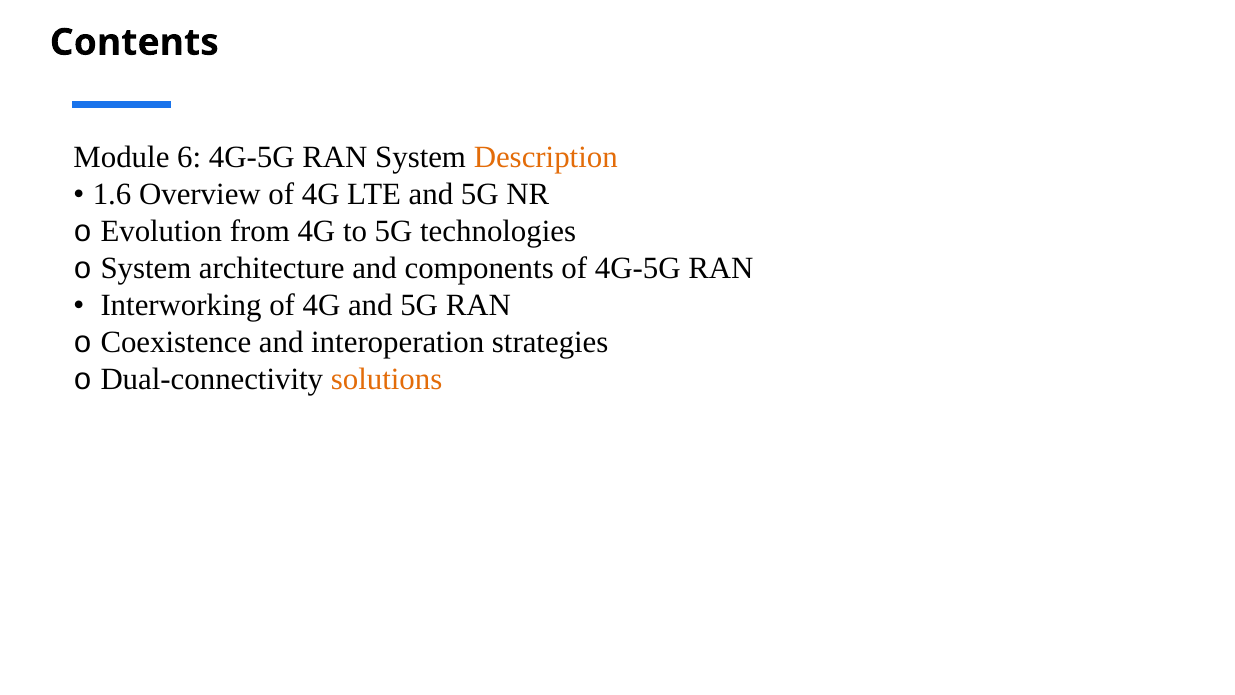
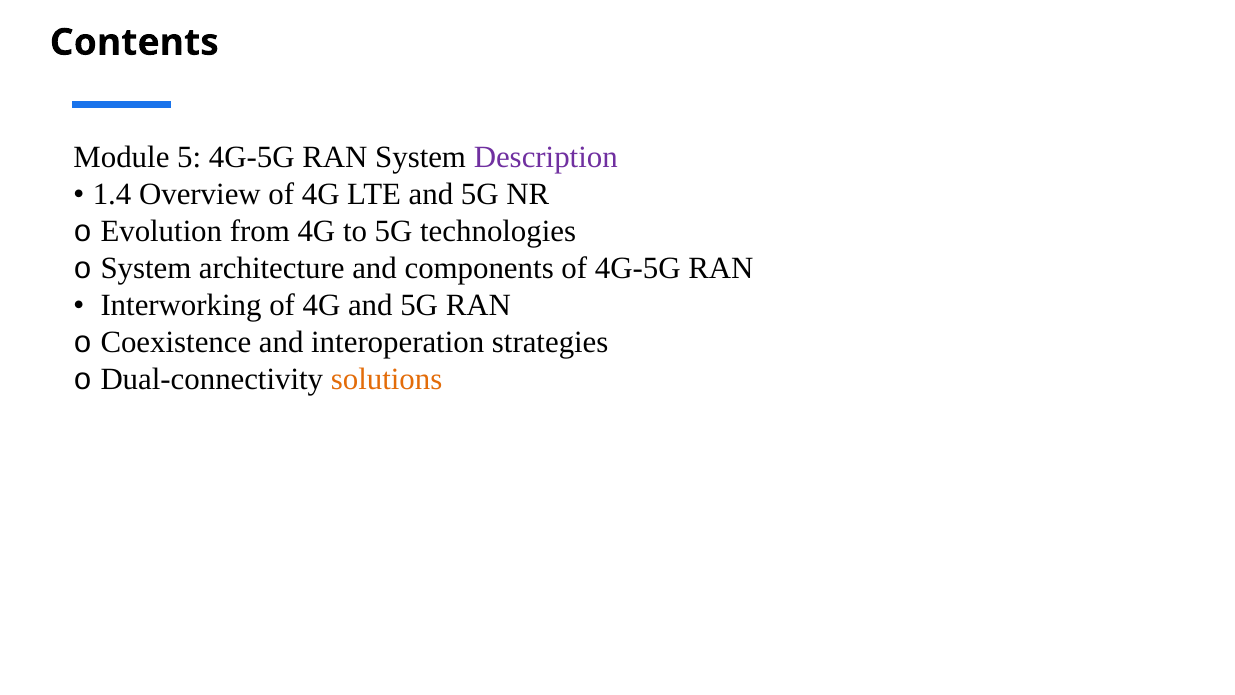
6: 6 -> 5 (189, 157)
Description colour: orange -> purple (546, 157)
1.6: 1.6 -> 1.4 (112, 194)
